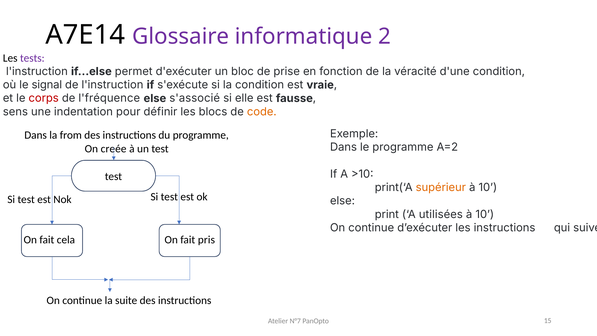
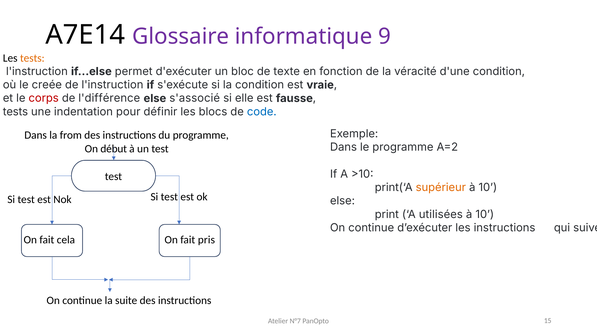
2: 2 -> 9 (385, 36)
tests colour: purple -> orange (32, 58)
prise: prise -> texte (287, 71)
signal: signal -> creée (47, 85)
l'fréquence: l'fréquence -> l'différence (109, 98)
sens: sens -> tests (15, 112)
code colour: orange -> blue (262, 112)
creée: creée -> début (114, 149)
